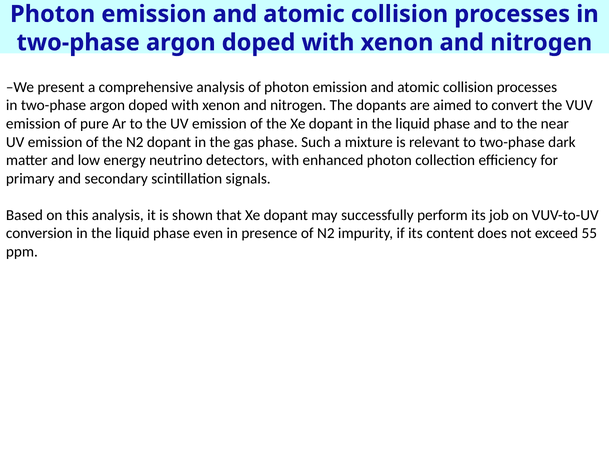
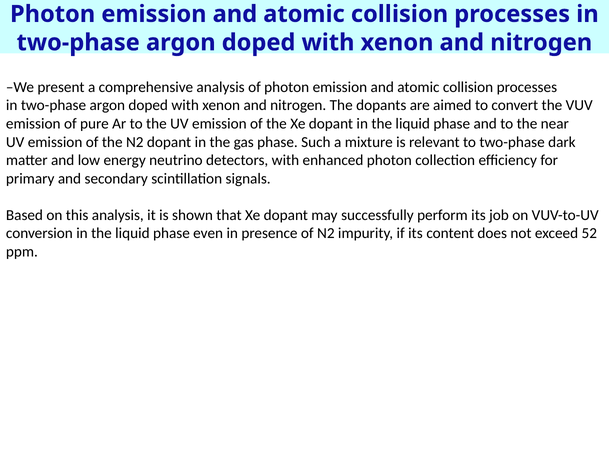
55: 55 -> 52 (589, 233)
